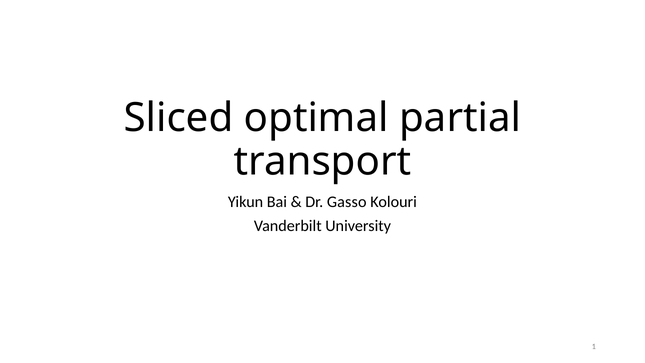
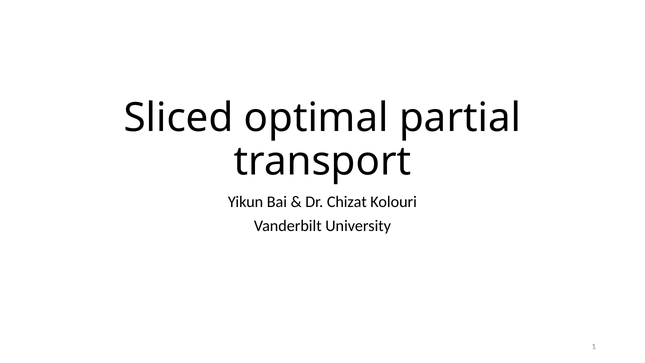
Gasso: Gasso -> Chizat (347, 202)
